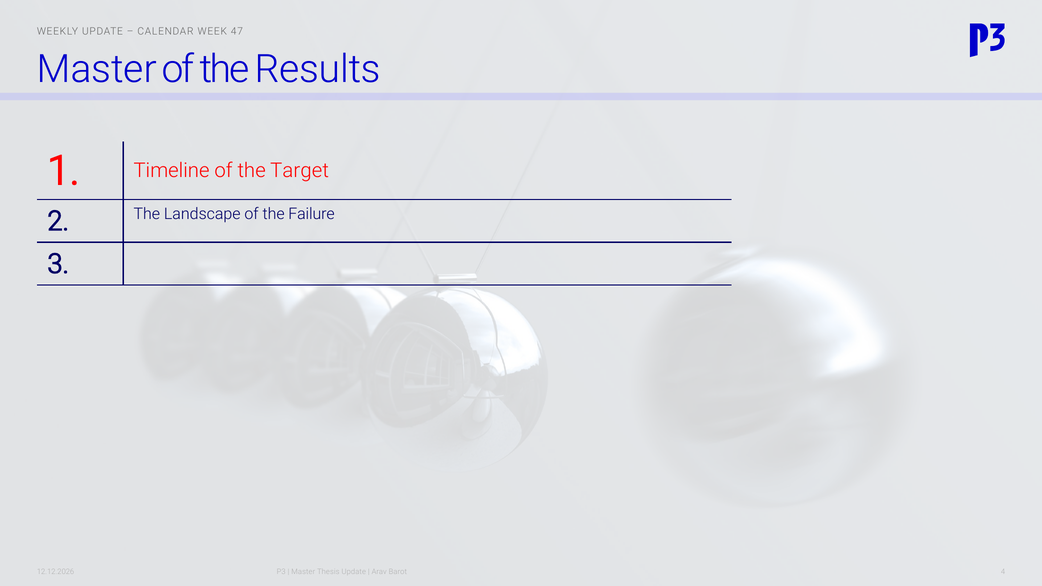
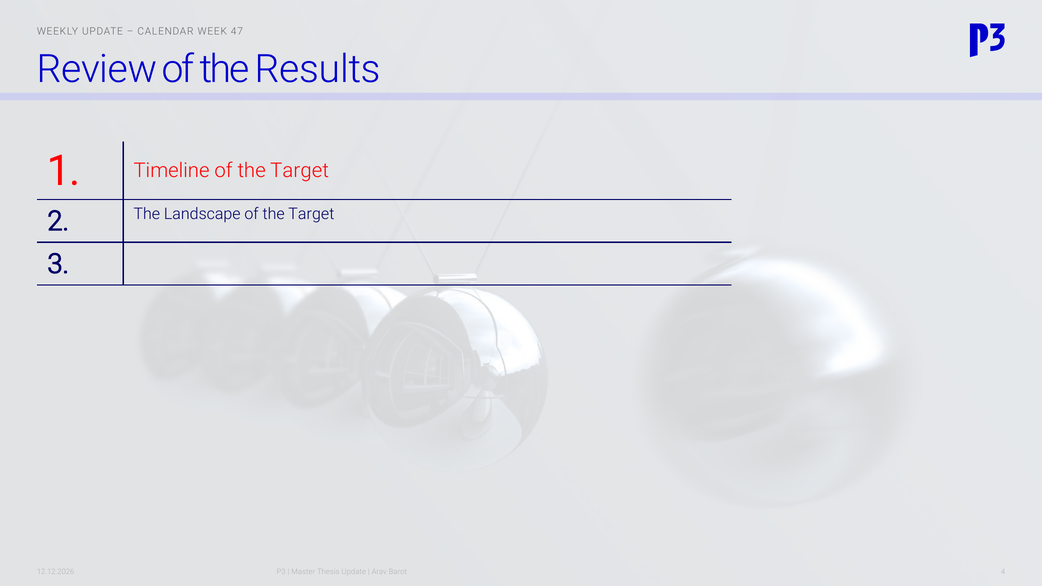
Master: Master -> Review (97, 69)
Landscape of the Failure: Failure -> Target (311, 214)
